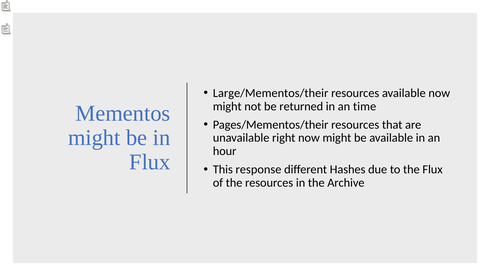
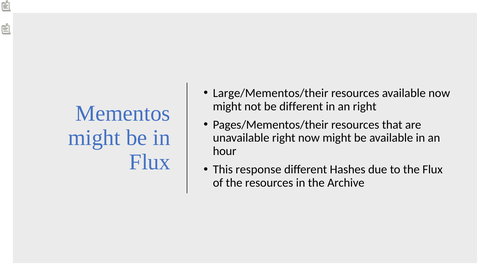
be returned: returned -> different (301, 106)
an time: time -> right (365, 106)
